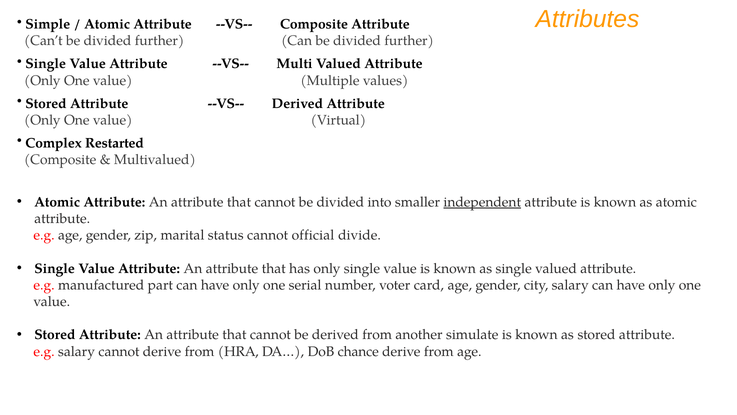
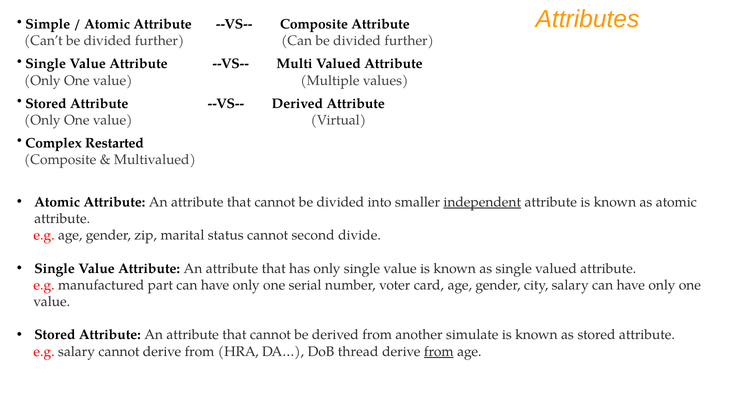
official: official -> second (313, 235)
chance: chance -> thread (358, 351)
from underline: none -> present (439, 351)
